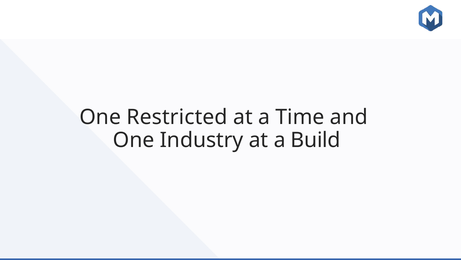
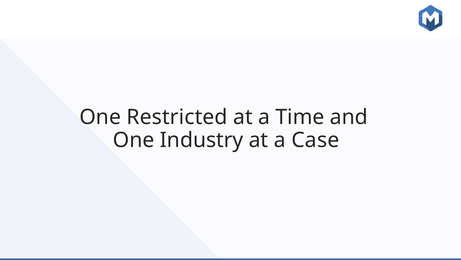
Build: Build -> Case (315, 140)
